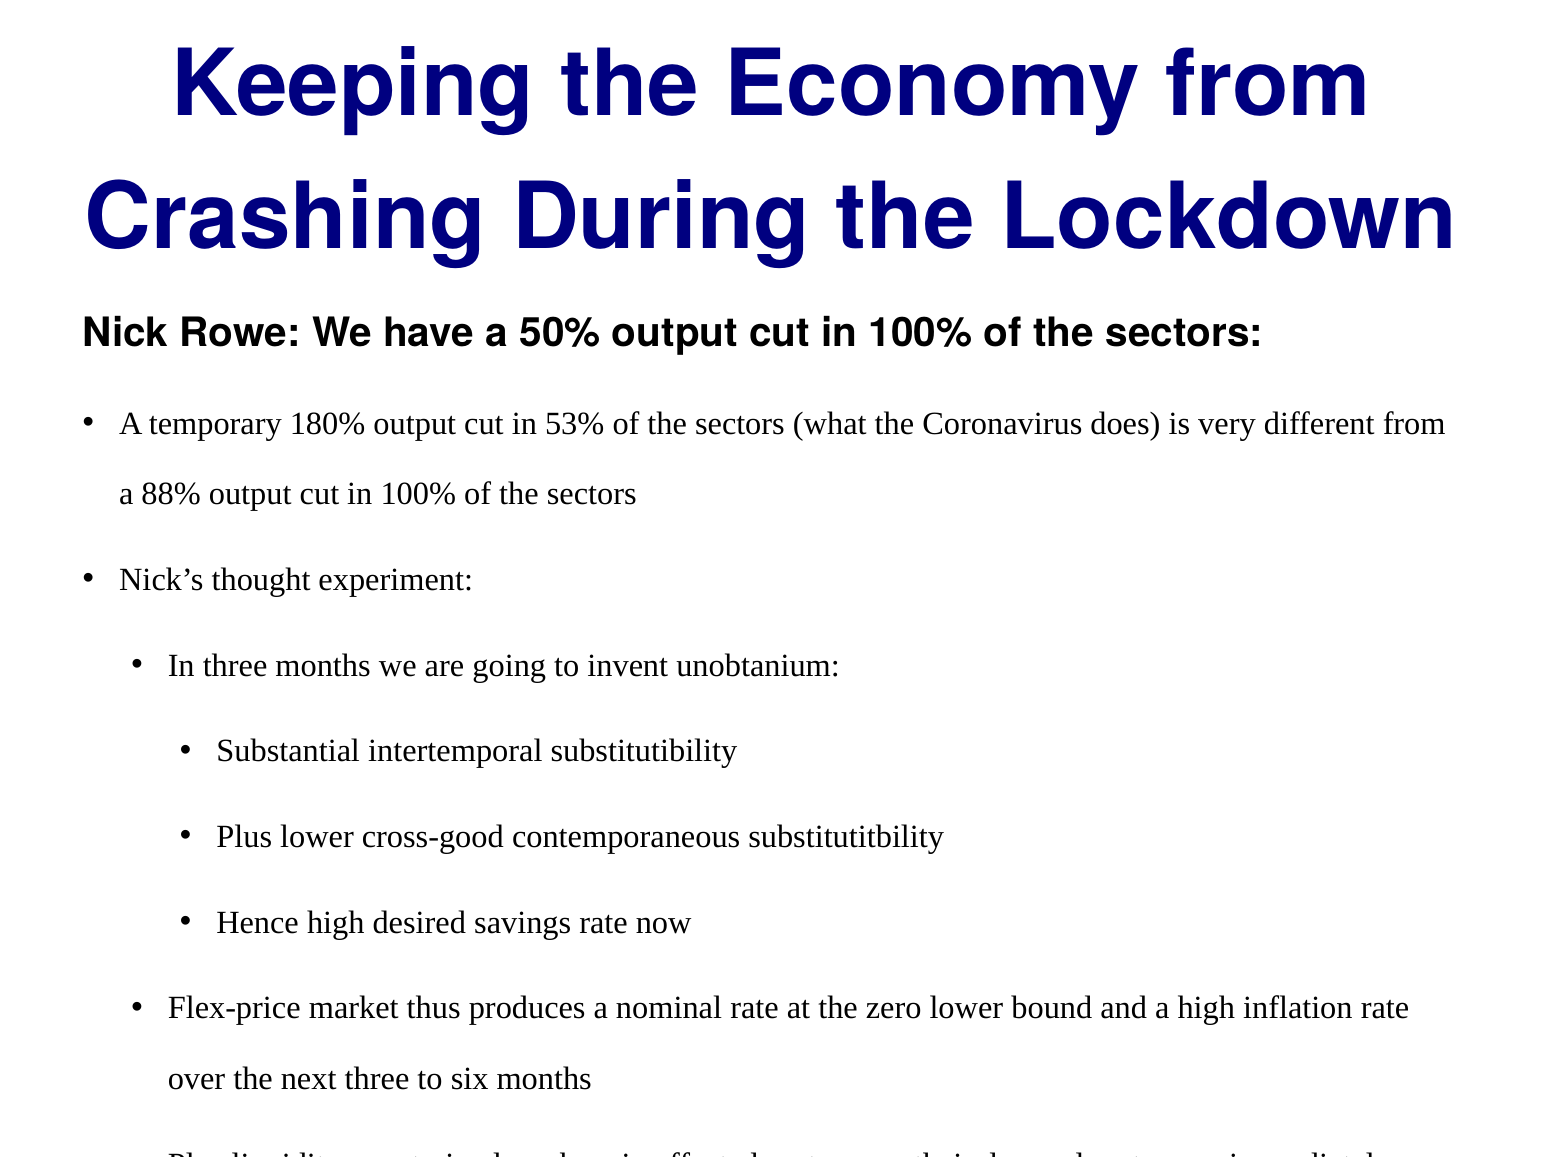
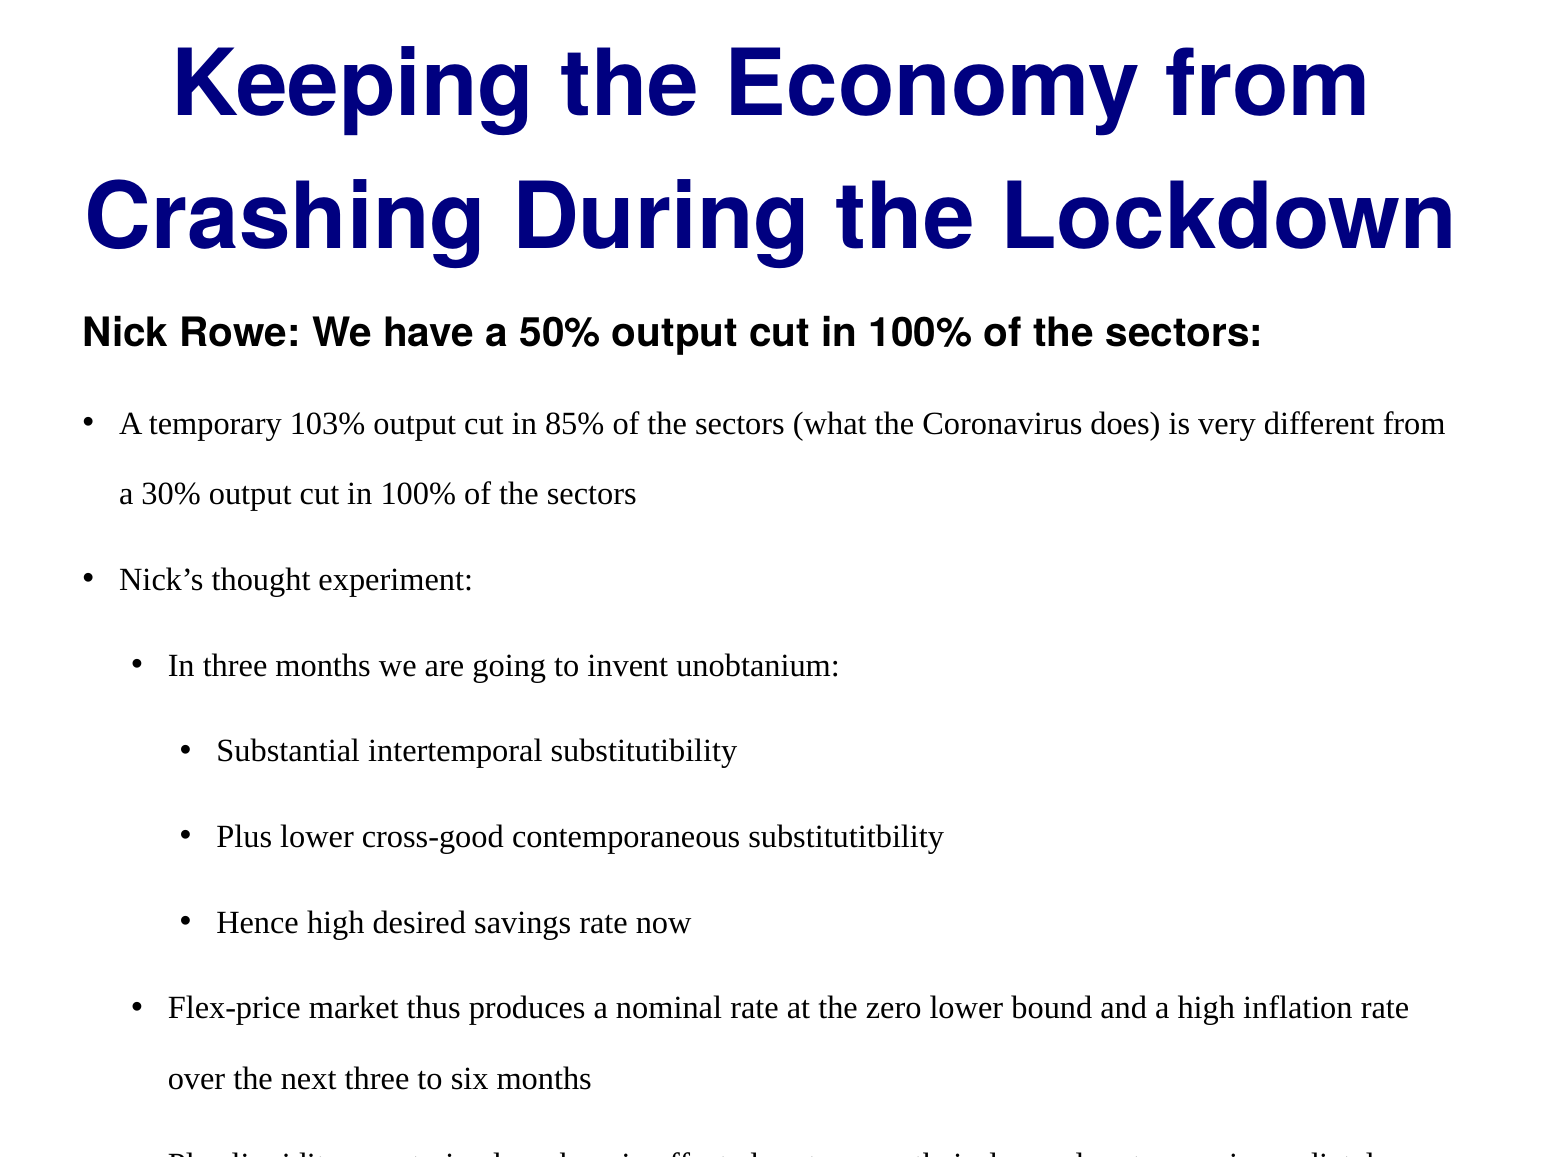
180%: 180% -> 103% (328, 423)
53%: 53% -> 85% (575, 423)
88%: 88% -> 30% (171, 494)
